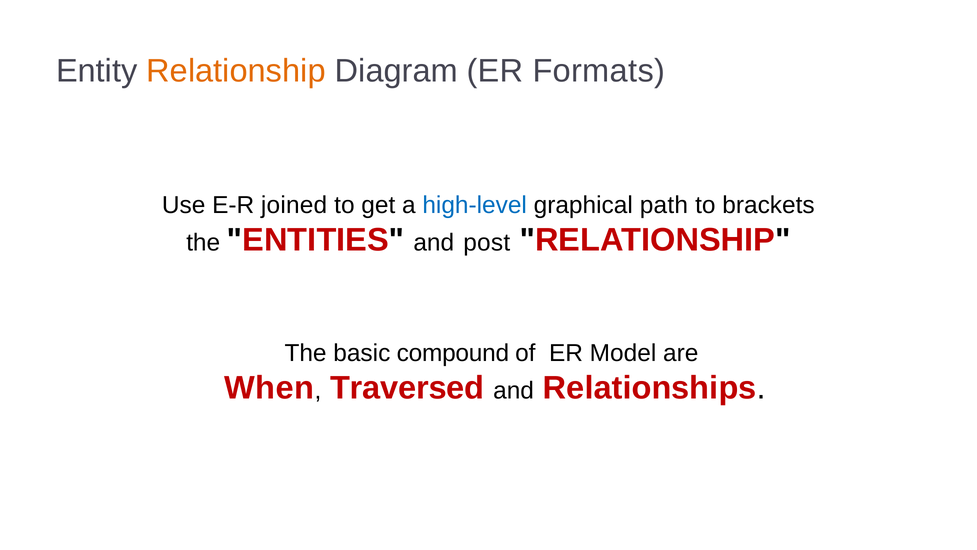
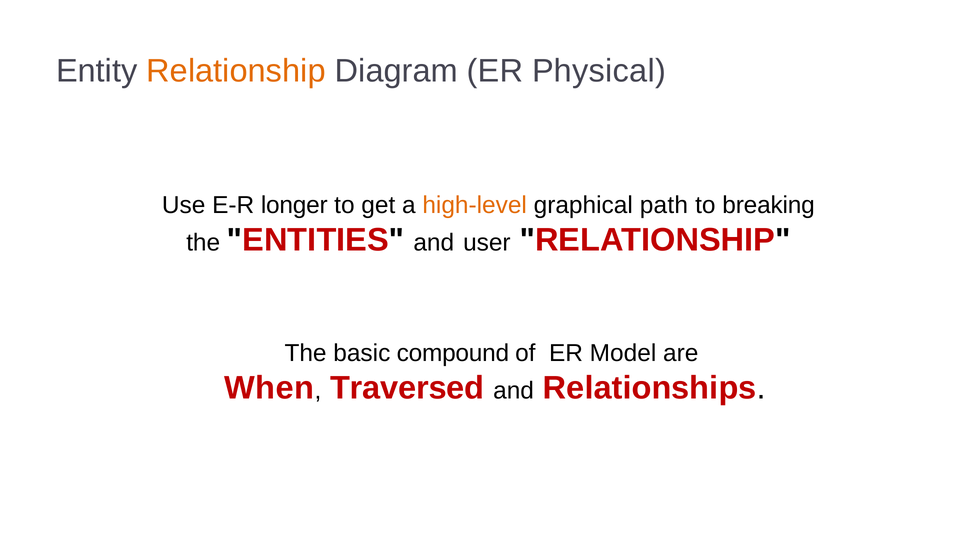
Formats: Formats -> Physical (599, 71)
joined: joined -> longer (294, 205)
high-level colour: blue -> orange (475, 205)
brackets: brackets -> breaking (769, 205)
post: post -> user (487, 242)
